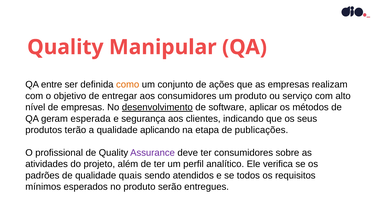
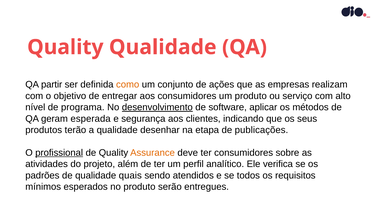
Quality Manipular: Manipular -> Qualidade (163, 47)
entre: entre -> partir (52, 84)
de empresas: empresas -> programa (83, 107)
aplicando: aplicando -> desenhar (160, 130)
profissional underline: none -> present (59, 152)
Assurance colour: purple -> orange (153, 152)
